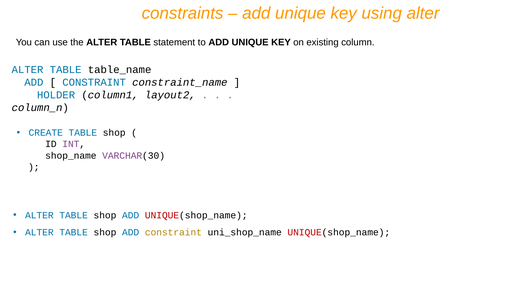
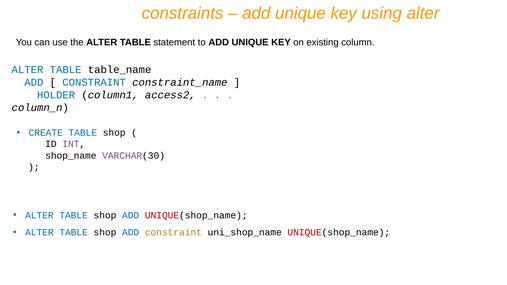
layout2: layout2 -> access2 (170, 95)
